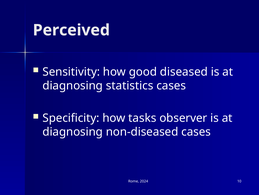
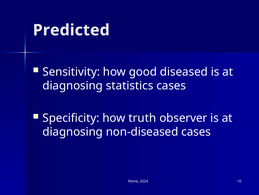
Perceived: Perceived -> Predicted (71, 30)
tasks: tasks -> truth (142, 118)
